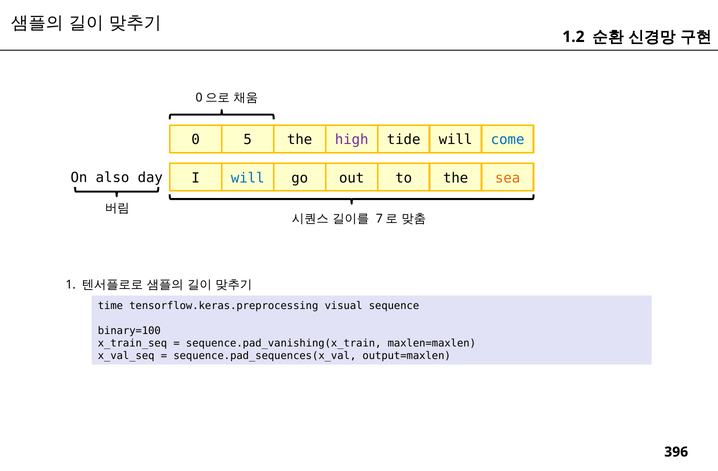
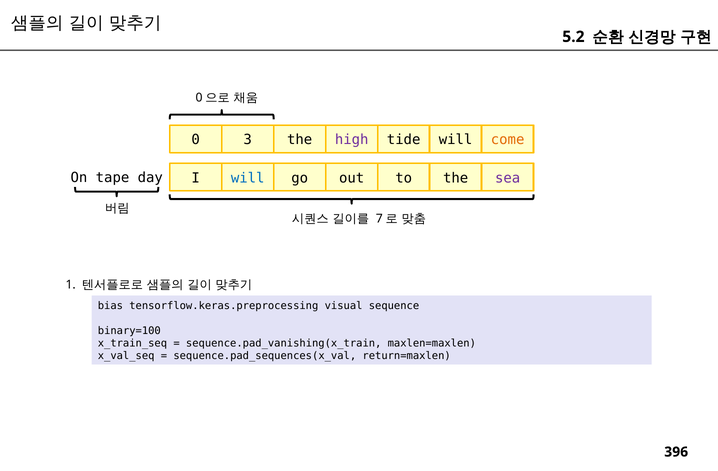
1.2: 1.2 -> 5.2 (573, 37)
5: 5 -> 3 (248, 140)
come colour: blue -> orange (508, 140)
also: also -> tape (113, 178)
sea colour: orange -> purple (508, 178)
time: time -> bias (110, 306)
output=maxlen: output=maxlen -> return=maxlen (407, 356)
